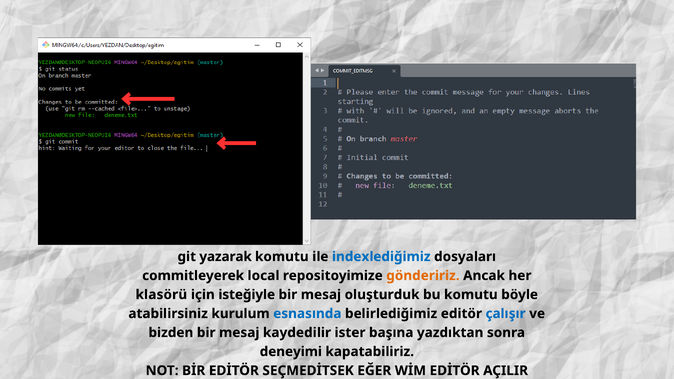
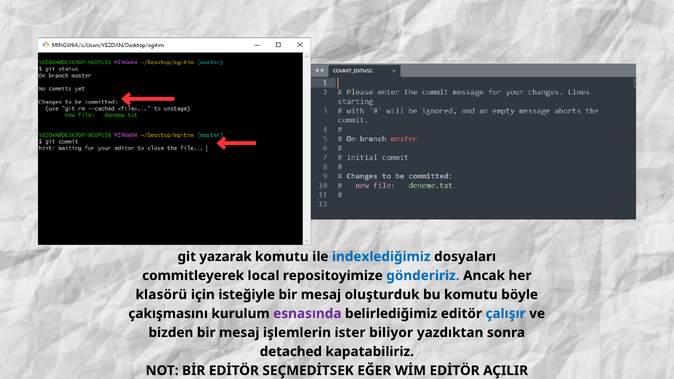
göndeririz colour: orange -> blue (423, 276)
atabilirsiniz: atabilirsiniz -> çakışmasını (168, 314)
esnasında colour: blue -> purple (307, 314)
kaydedilir: kaydedilir -> işlemlerin (297, 333)
başına: başına -> biliyor (391, 333)
deneyimi: deneyimi -> detached (291, 352)
